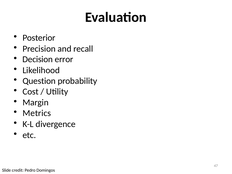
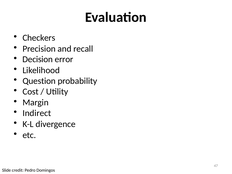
Posterior: Posterior -> Checkers (39, 38)
Metrics: Metrics -> Indirect (37, 113)
